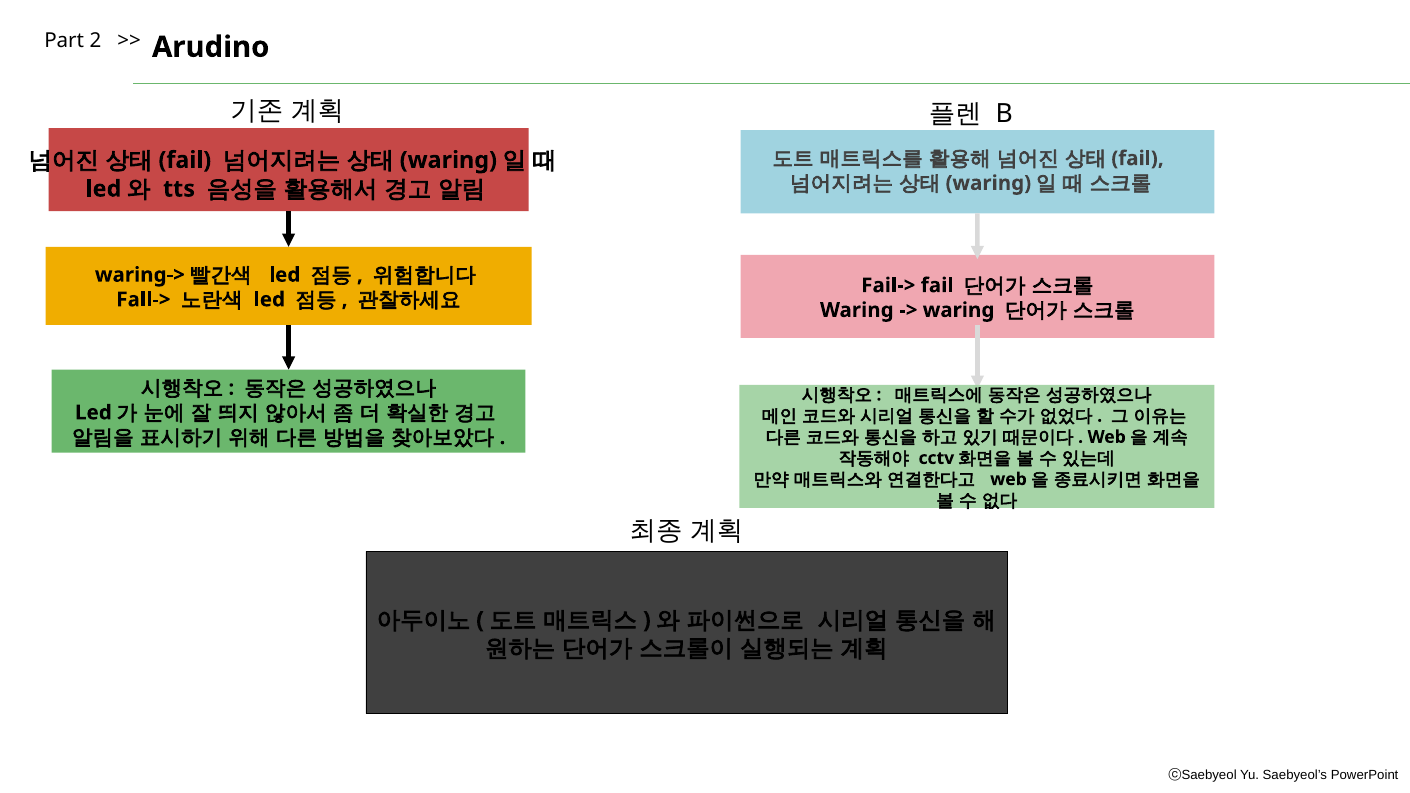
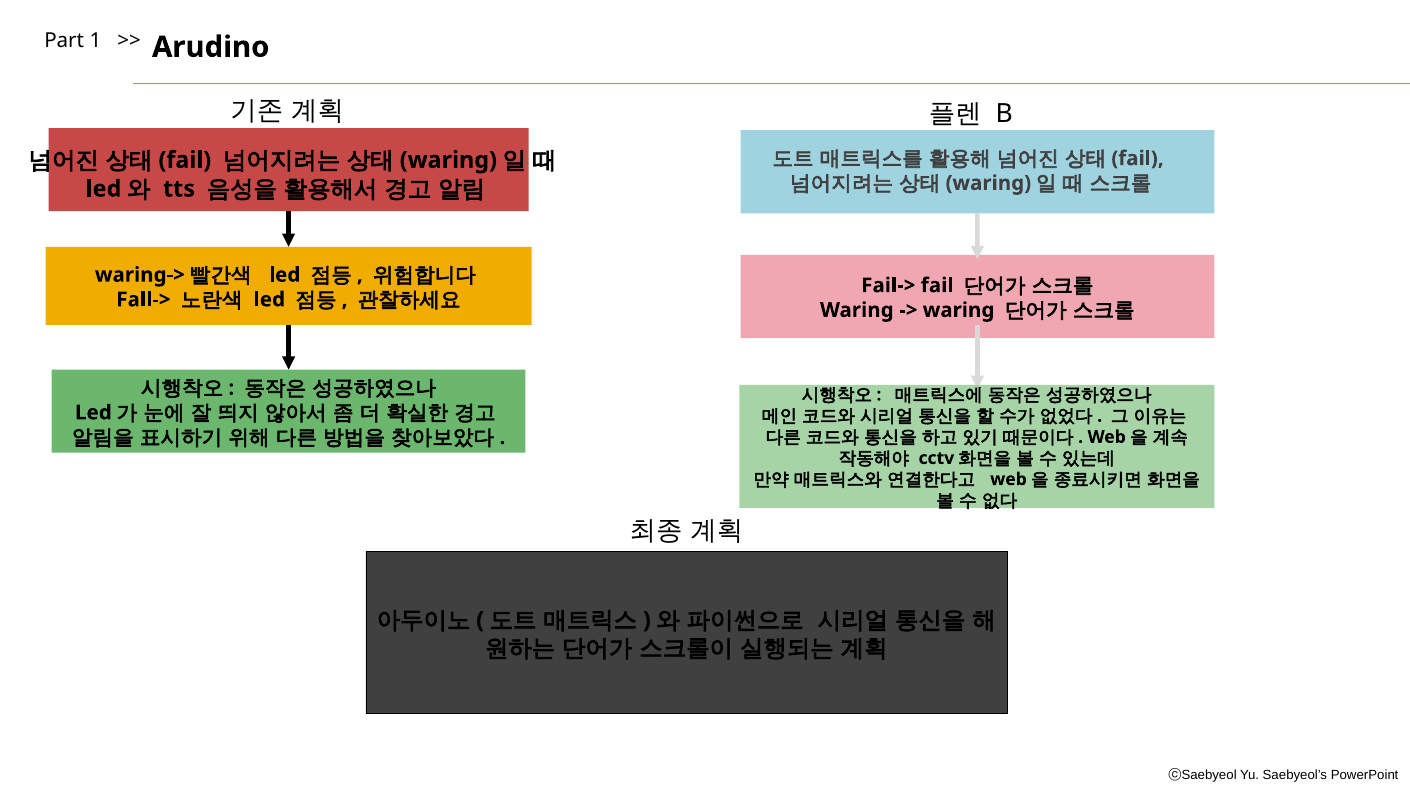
2: 2 -> 1 (95, 41)
